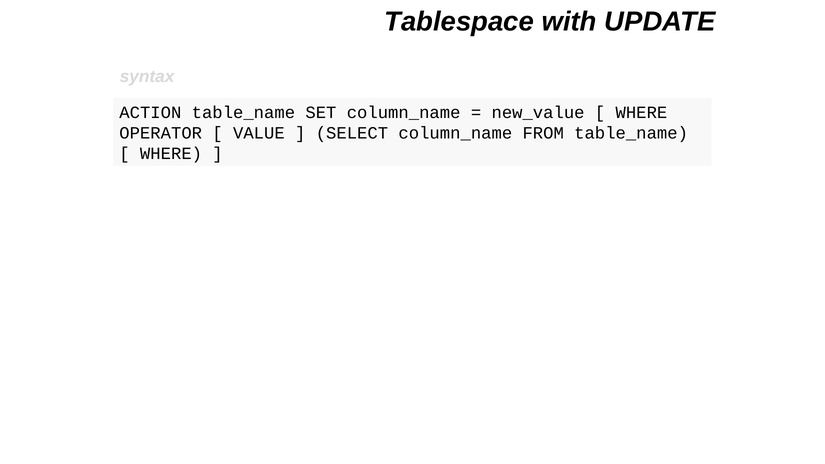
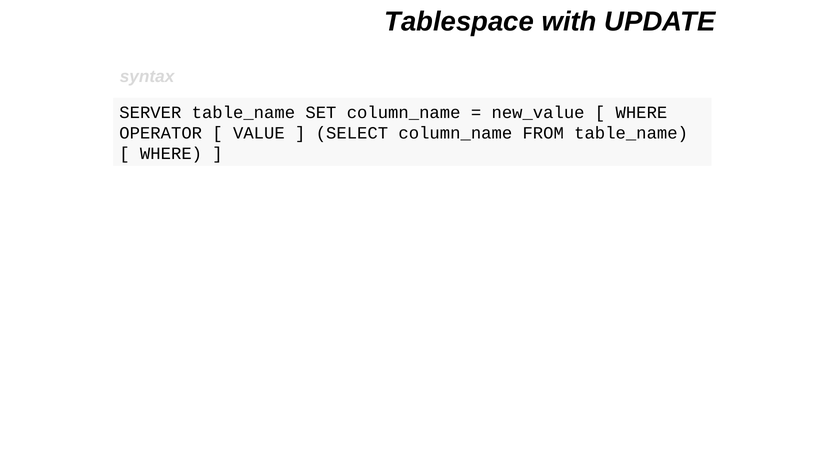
ACTION: ACTION -> SERVER (150, 112)
